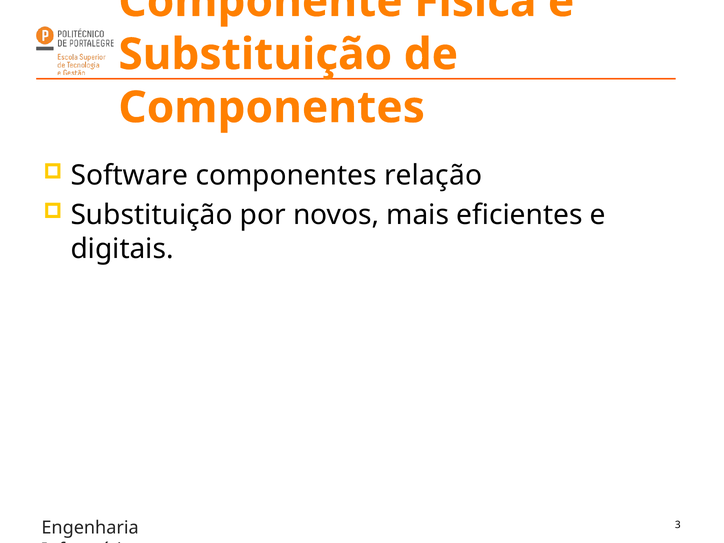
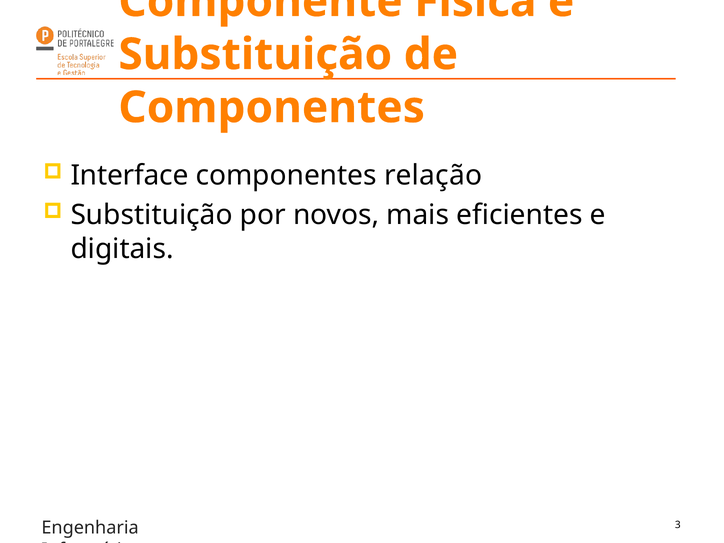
Software: Software -> Interface (130, 176)
